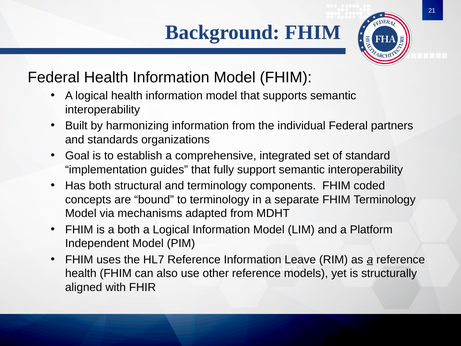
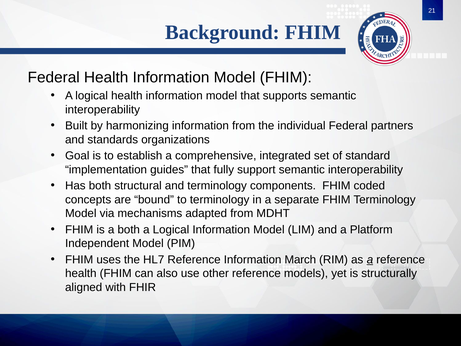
Leave: Leave -> March (300, 259)
